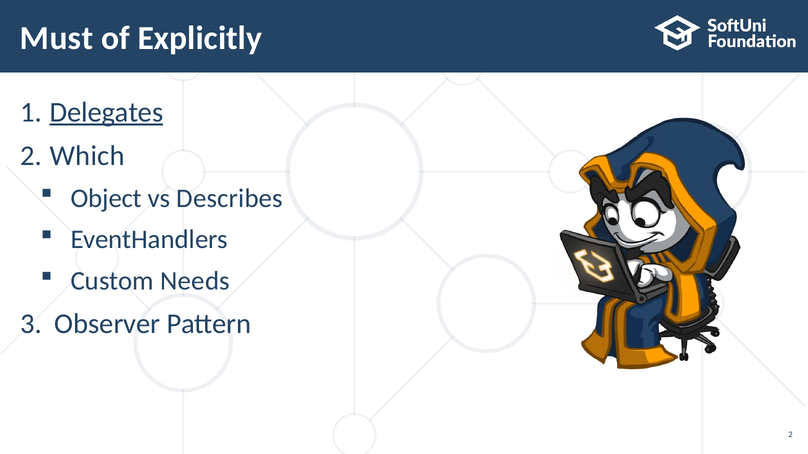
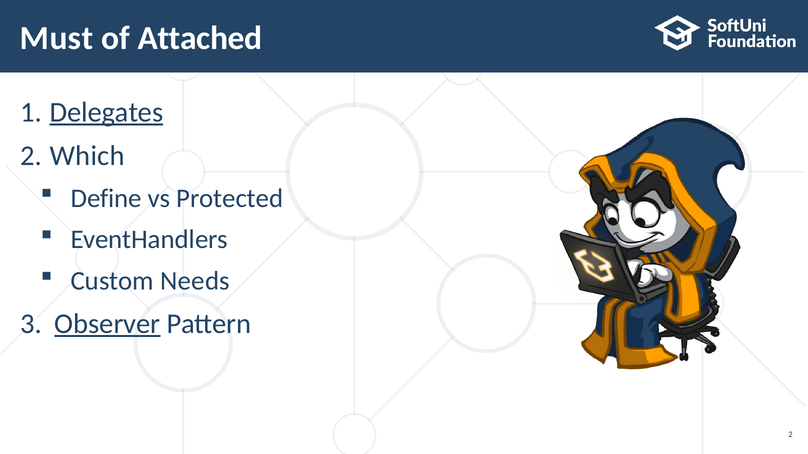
Explicitly: Explicitly -> Attached (200, 38)
Object: Object -> Define (106, 198)
Describes: Describes -> Protected (230, 198)
Observer underline: none -> present (107, 324)
